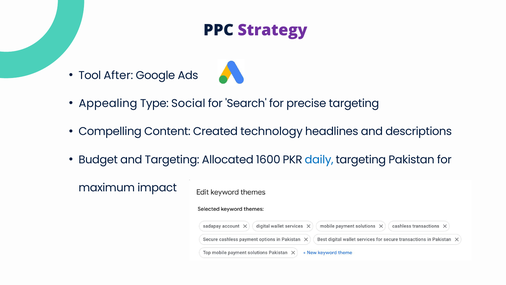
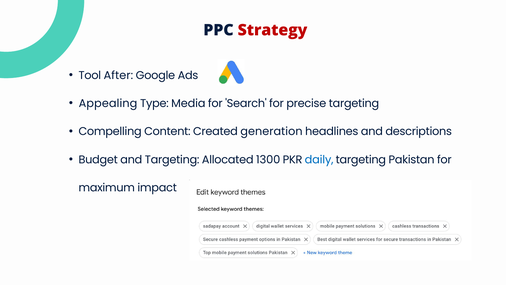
Strategy colour: purple -> red (273, 30)
Social: Social -> Media (188, 103)
technology: technology -> generation (271, 131)
1600: 1600 -> 1300 (268, 160)
